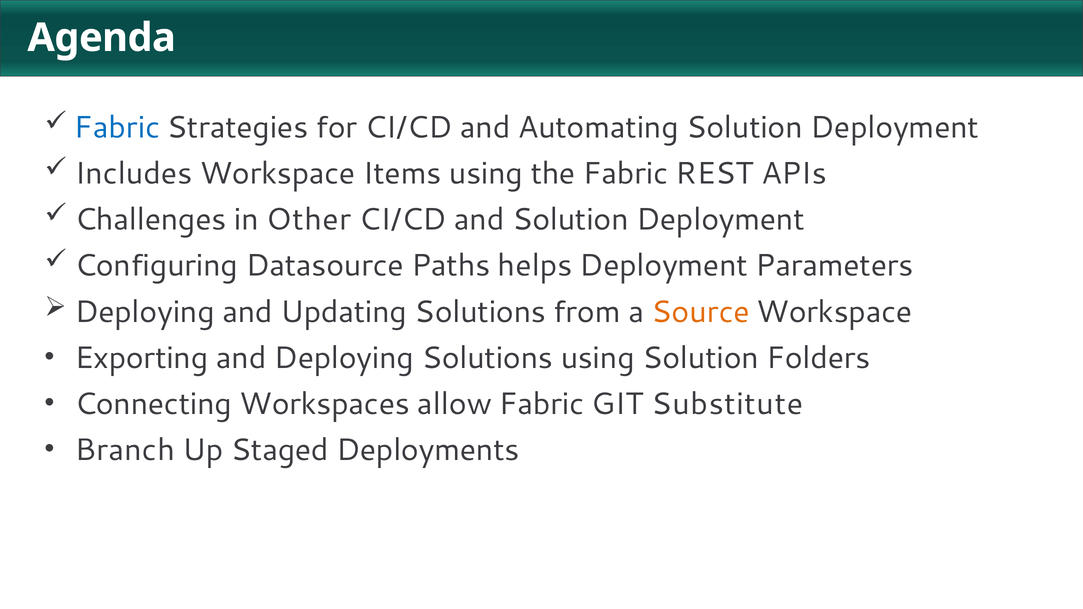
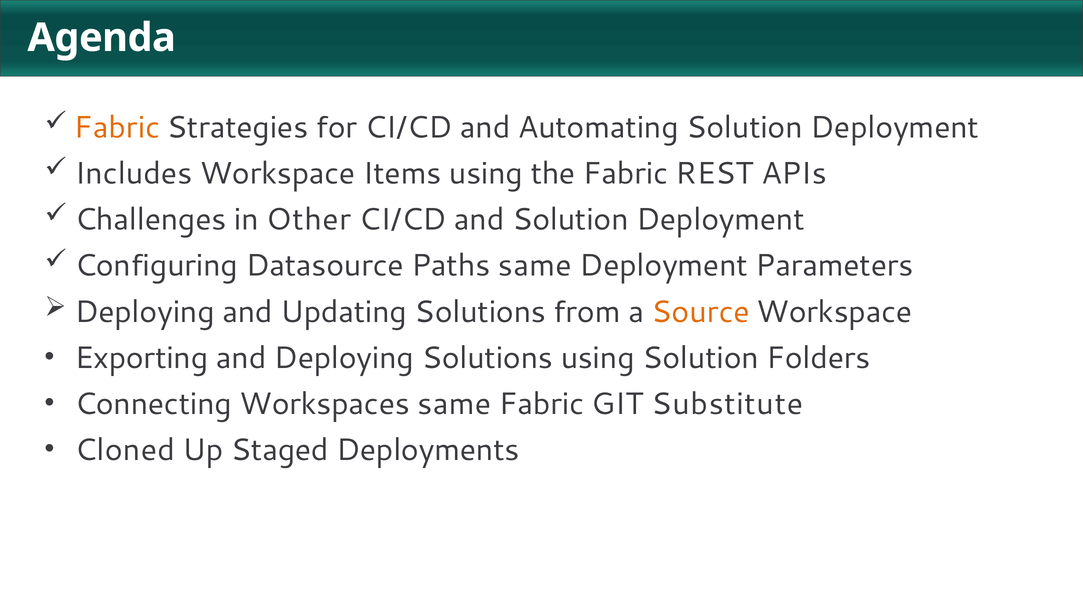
Fabric colour: blue -> orange (117, 128)
Paths helps: helps -> same (535, 266)
Workspaces allow: allow -> same (454, 404)
Branch: Branch -> Cloned (125, 450)
